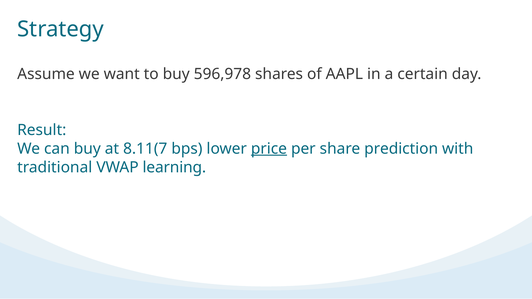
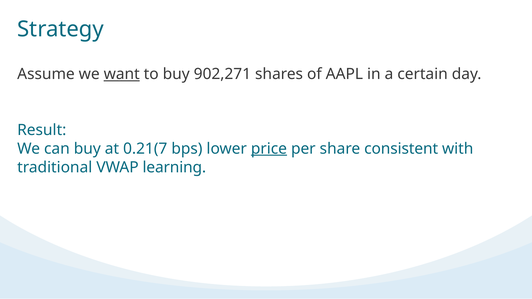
want underline: none -> present (122, 74)
596,978: 596,978 -> 902,271 (222, 74)
8.11(7: 8.11(7 -> 0.21(7 (145, 149)
prediction: prediction -> consistent (401, 149)
